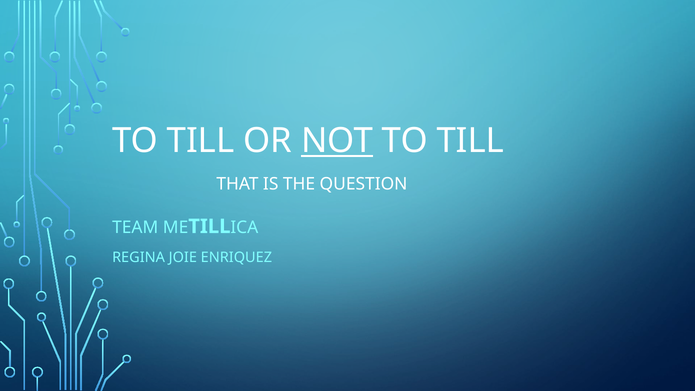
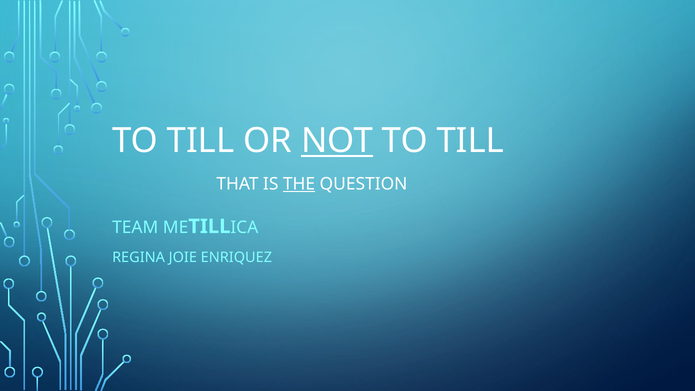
THE underline: none -> present (299, 184)
